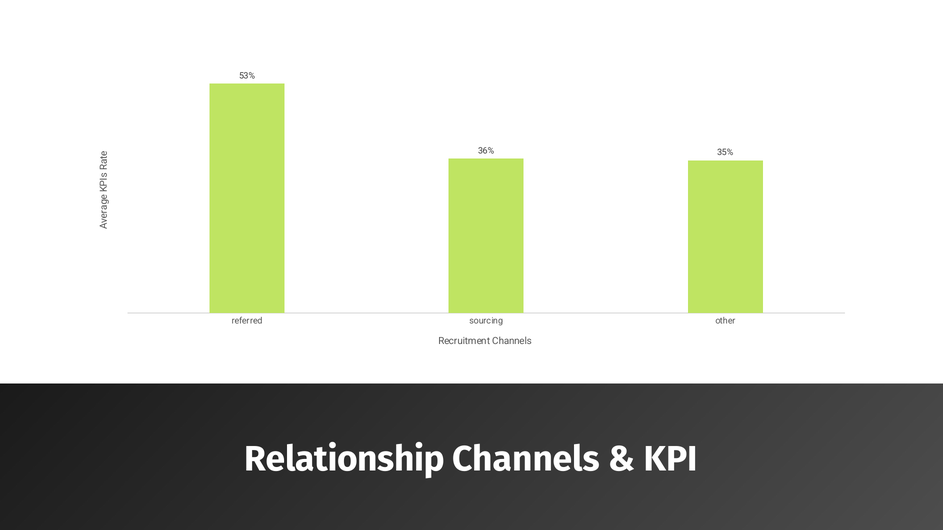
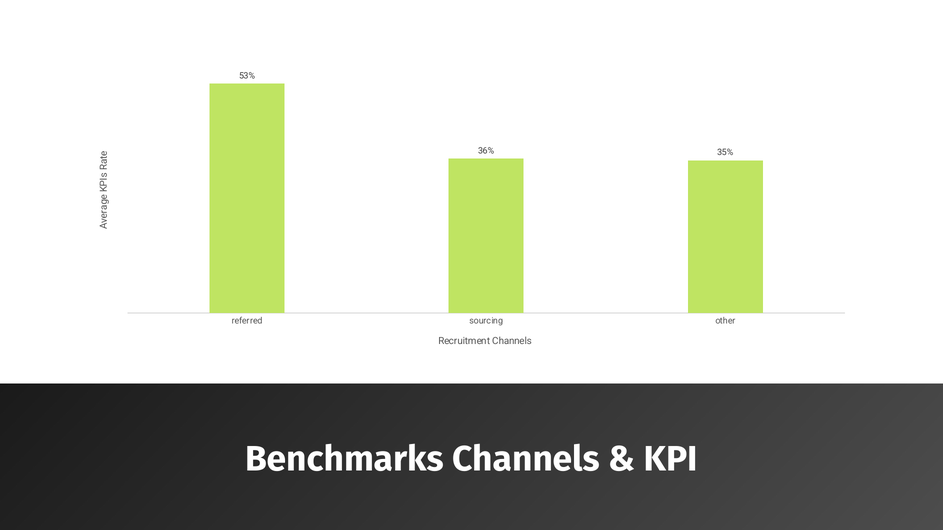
Relationship: Relationship -> Benchmarks (345, 460)
